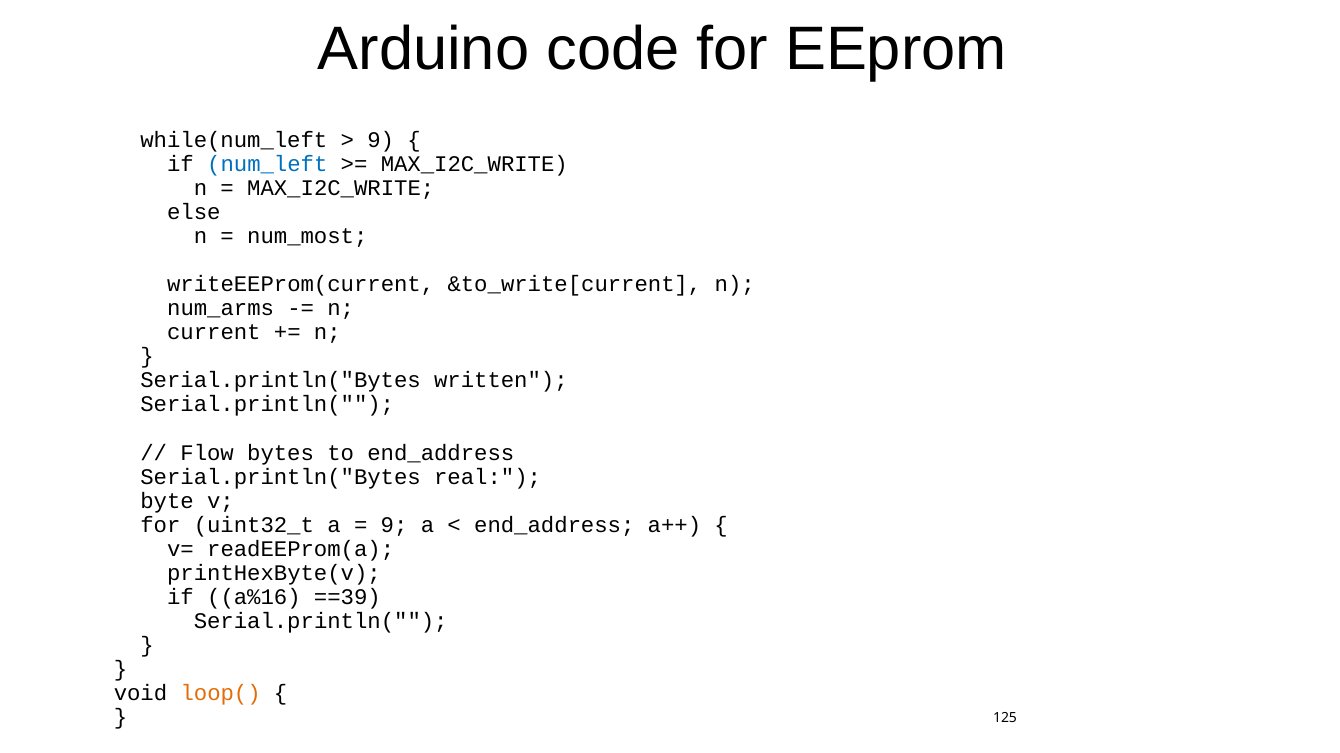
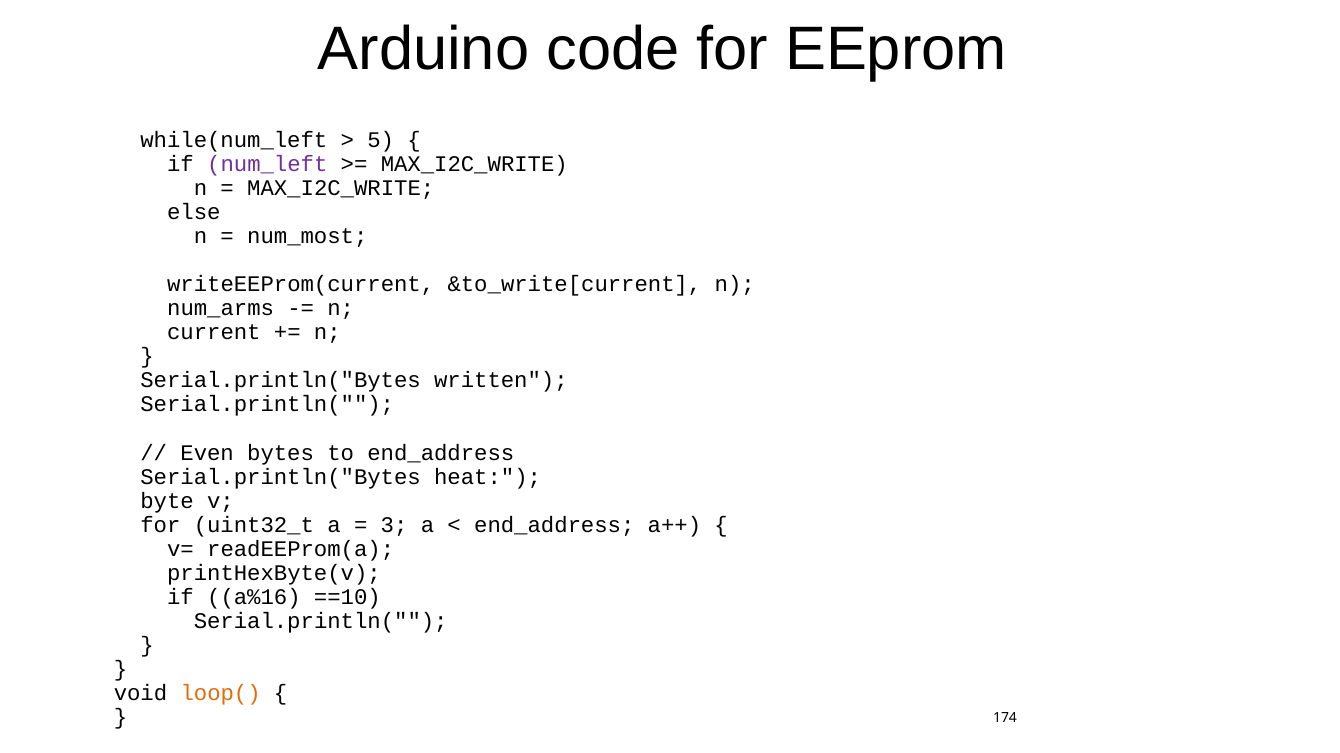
9: 9 -> 5 (381, 140)
num_left colour: blue -> purple (267, 164)
Flow: Flow -> Even (207, 453)
real: real -> heat (488, 477)
9: 9 -> 3 (394, 525)
==39: ==39 -> ==10 (347, 598)
125: 125 -> 174 (1005, 719)
